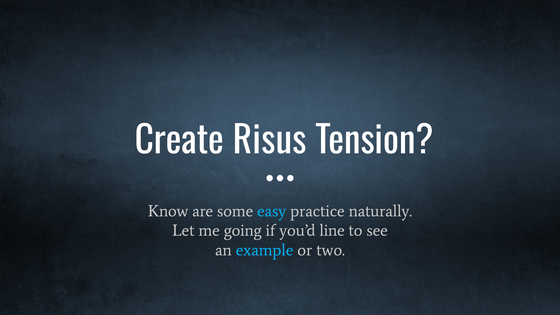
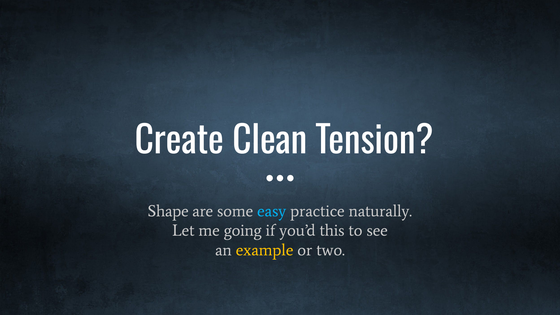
Risus: Risus -> Clean (270, 141)
Know: Know -> Shape (168, 211)
line: line -> this (332, 231)
example colour: light blue -> yellow (265, 250)
